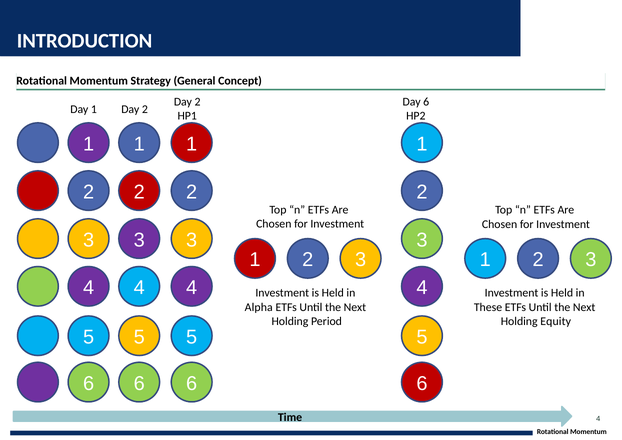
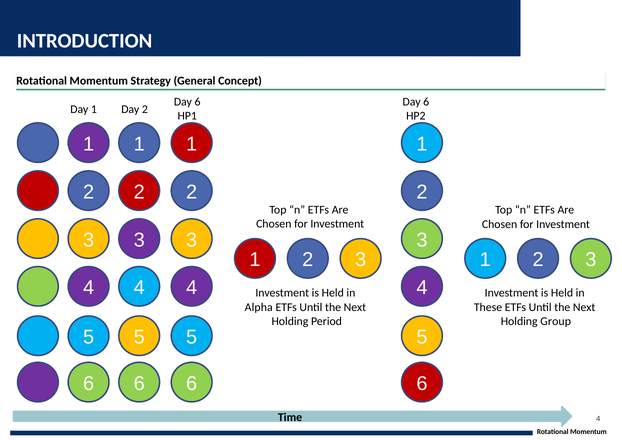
2: 2 -> 6 (198, 102)
Equity: Equity -> Group (556, 321)
